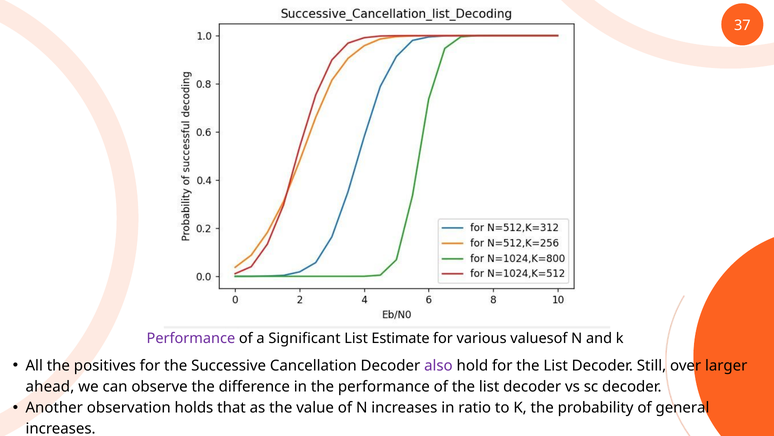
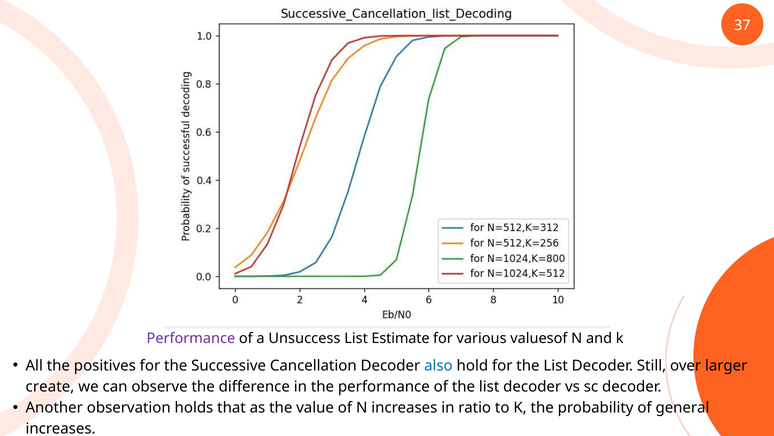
Significant: Significant -> Unsuccess (304, 338)
also colour: purple -> blue (438, 365)
ahead: ahead -> create (50, 386)
